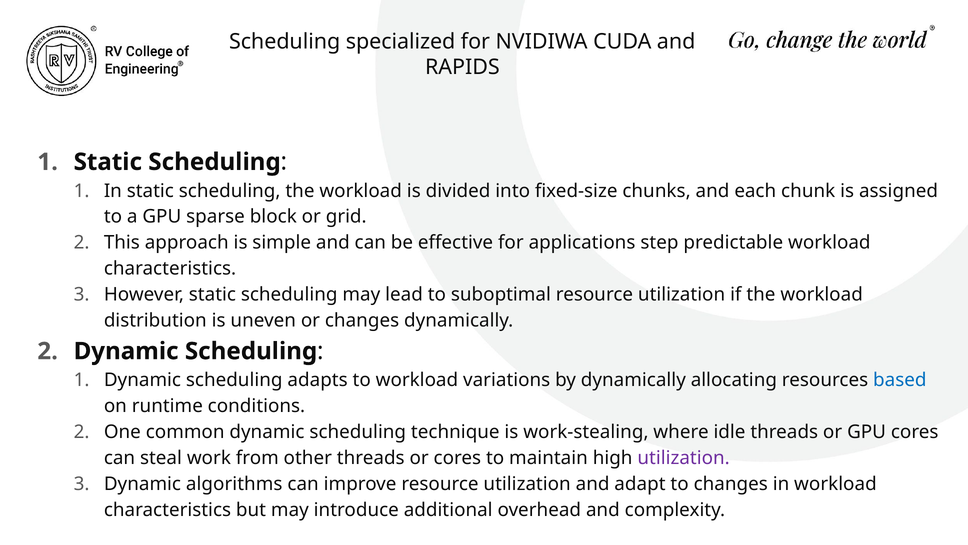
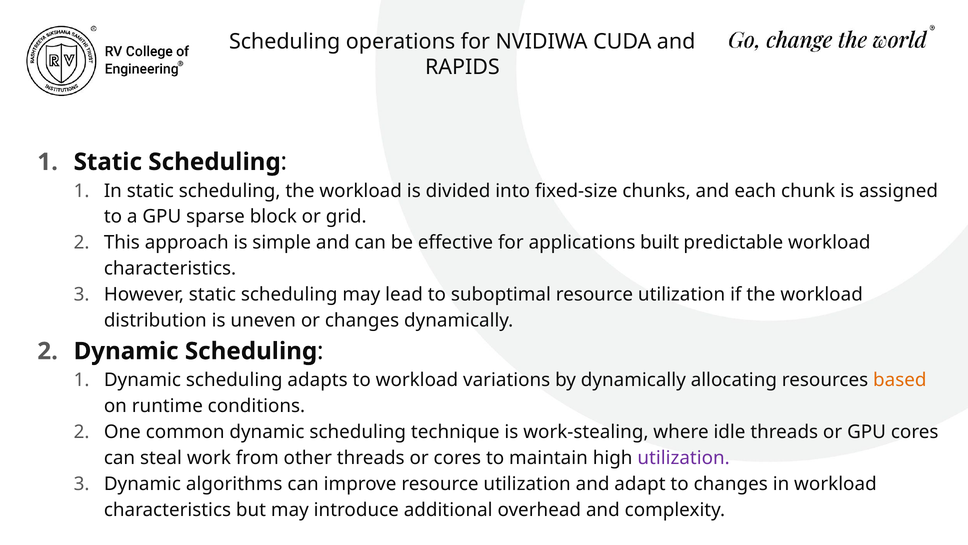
specialized: specialized -> operations (401, 41)
step: step -> built (660, 243)
based colour: blue -> orange (900, 380)
